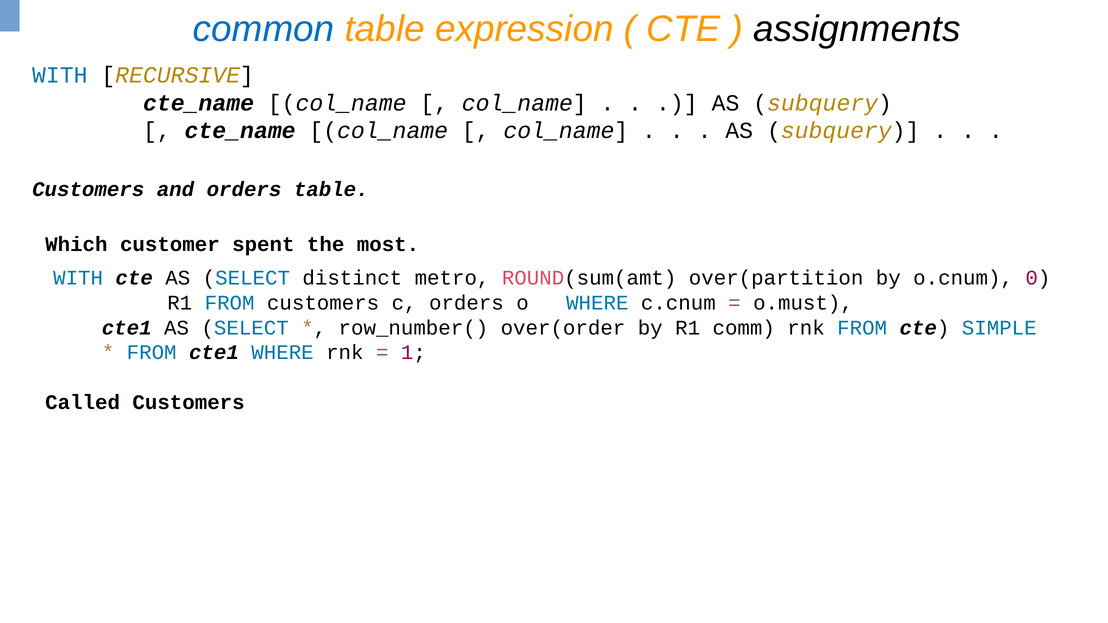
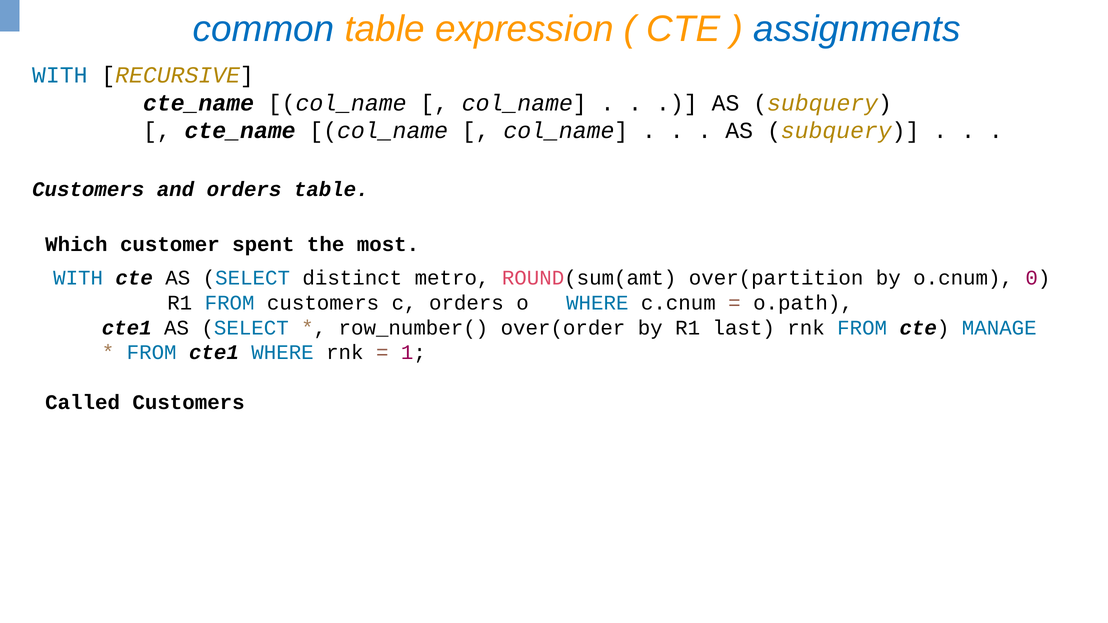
assignments colour: black -> blue (857, 29)
o.must: o.must -> o.path (803, 303)
comm: comm -> last (744, 328)
SIMPLE: SIMPLE -> MANAGE (999, 328)
